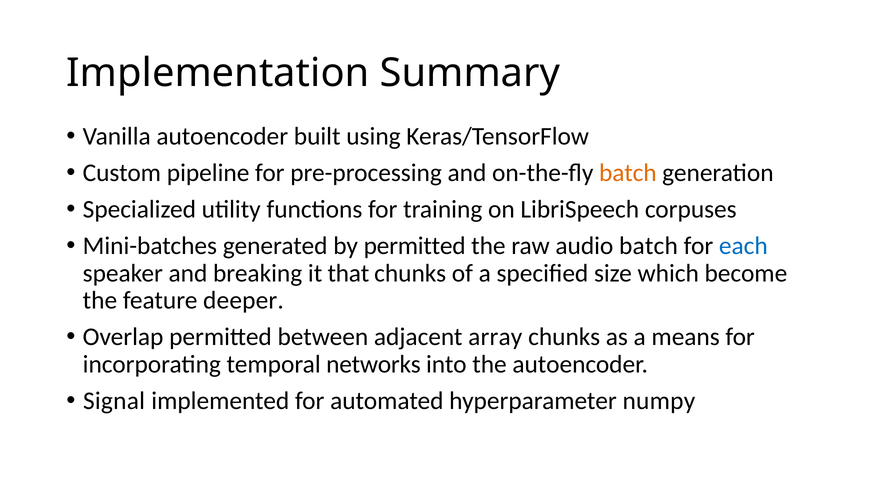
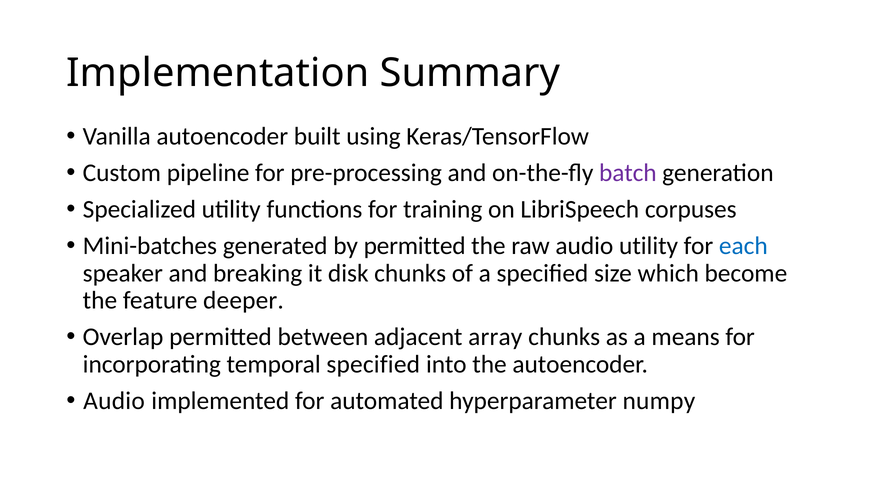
batch colour: orange -> purple (628, 173)
audio batch: batch -> utility (649, 246)
that: that -> disk (348, 273)
temporal networks: networks -> specified (373, 364)
Signal: Signal -> Audio (114, 401)
